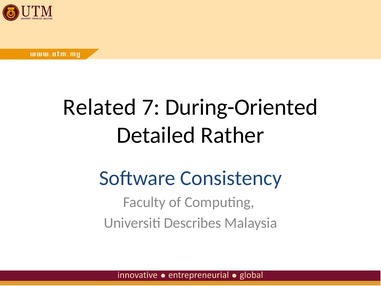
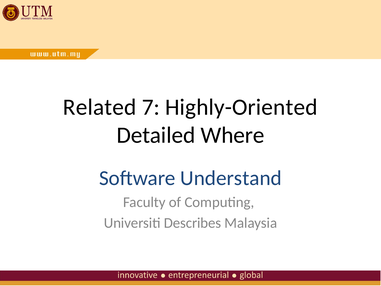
During-Oriented: During-Oriented -> Highly-Oriented (241, 107)
Rather: Rather -> Where (233, 135)
Consistency: Consistency -> Understand (231, 178)
